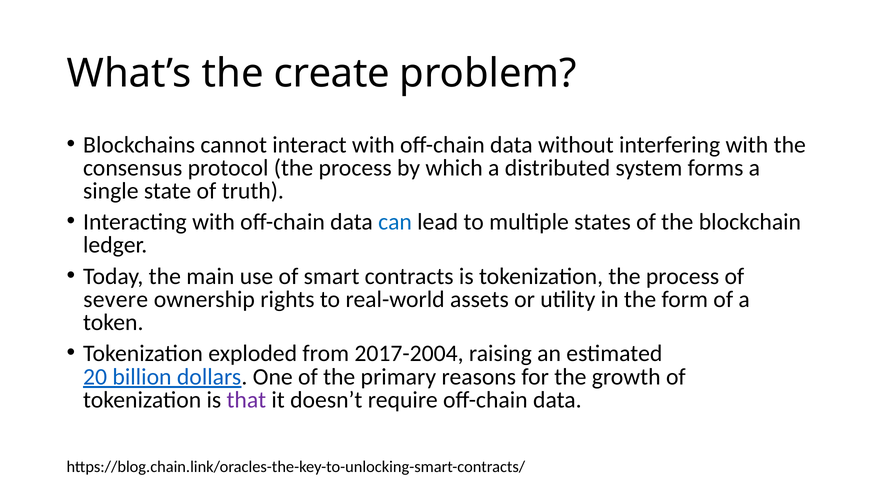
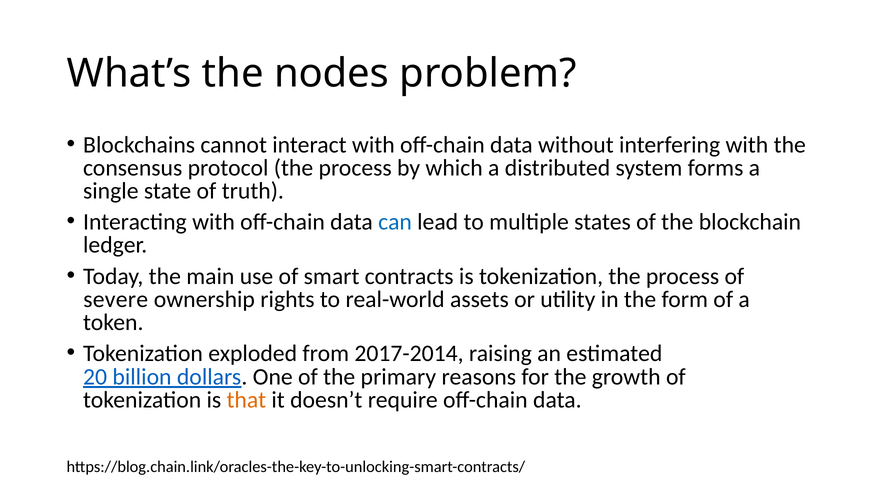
create: create -> nodes (332, 74)
2017-2004: 2017-2004 -> 2017-2014 (409, 354)
that colour: purple -> orange (246, 400)
